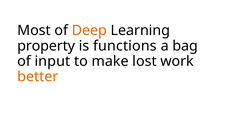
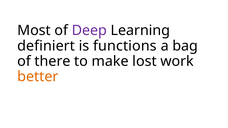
Deep colour: orange -> purple (89, 31)
property: property -> definiert (46, 46)
input: input -> there (52, 61)
